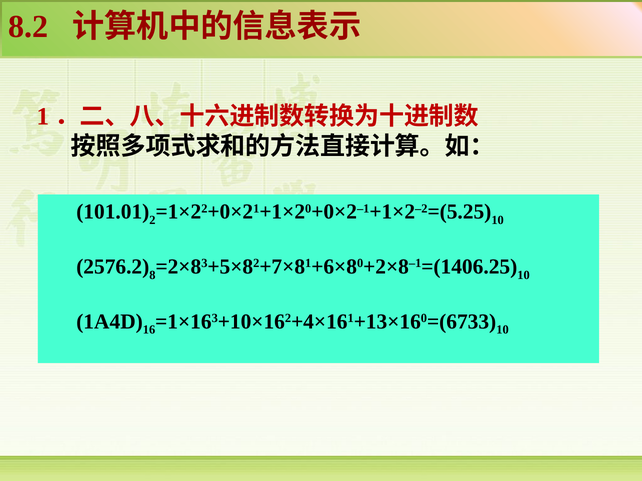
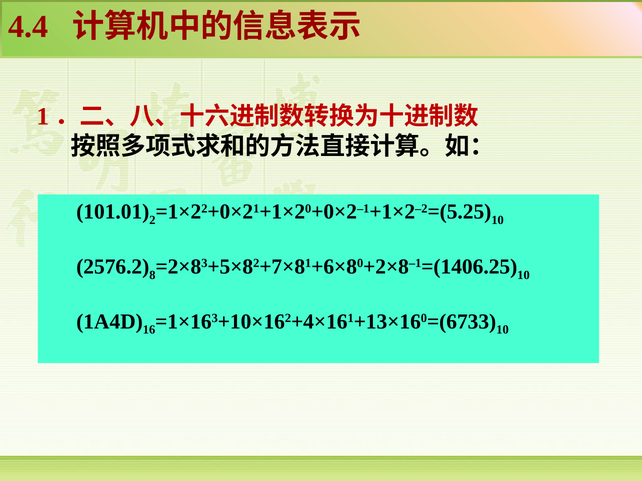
8.2: 8.2 -> 4.4 (28, 27)
